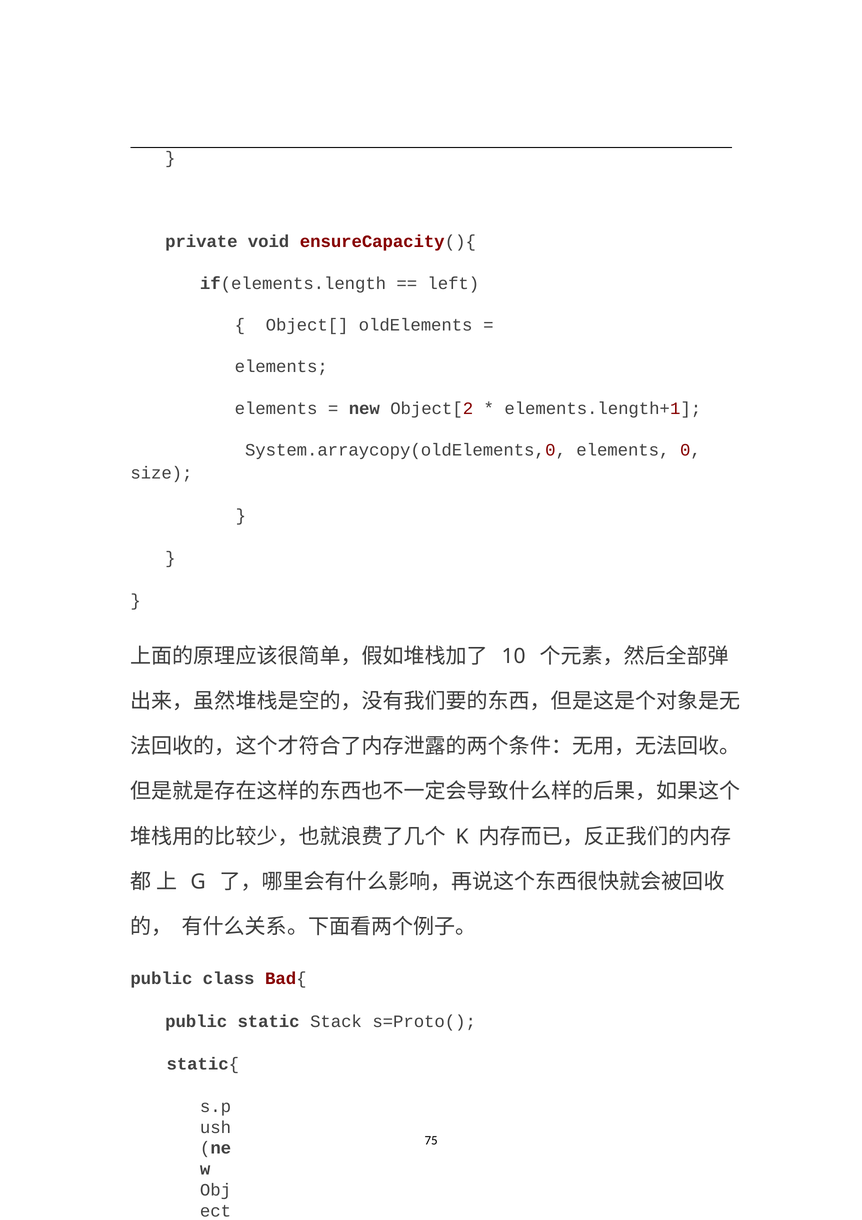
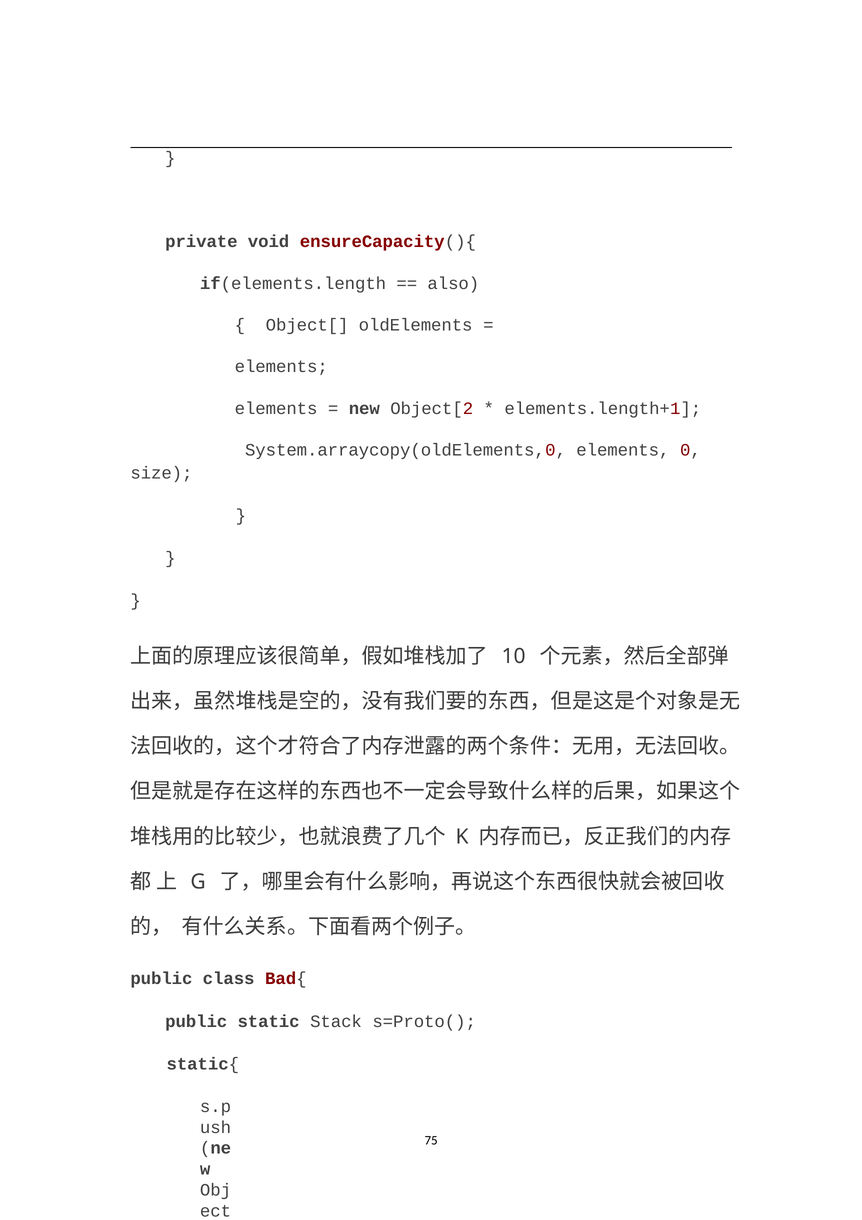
left: left -> also (453, 283)
